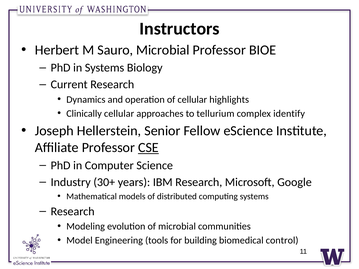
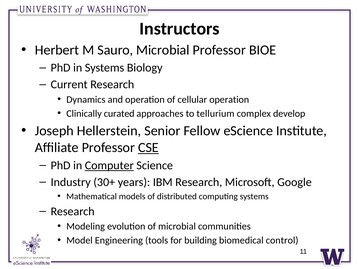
cellular highlights: highlights -> operation (229, 100)
Clinically cellular: cellular -> curated (119, 114)
identify: identify -> develop (289, 114)
Computer underline: none -> present (109, 166)
